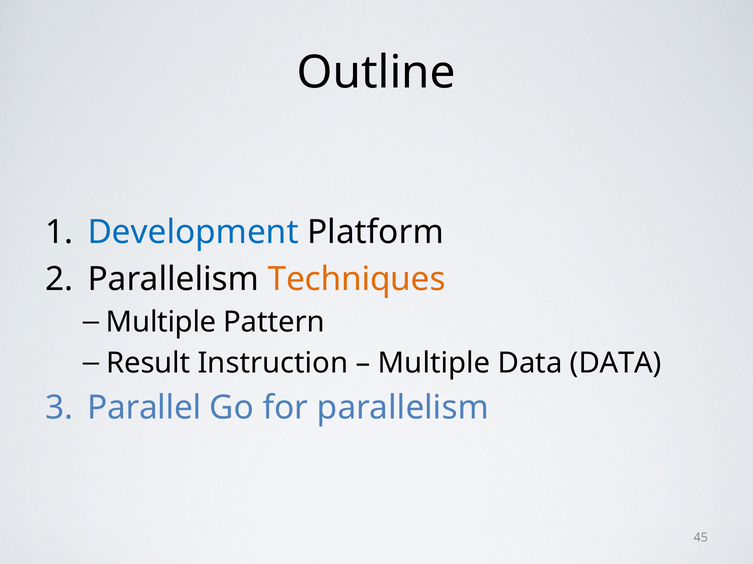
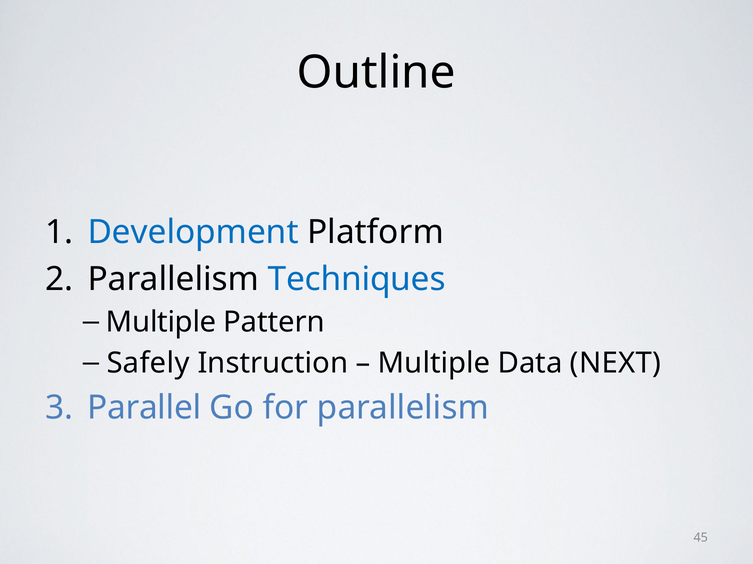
Techniques colour: orange -> blue (357, 279)
Result: Result -> Safely (148, 364)
Data DATA: DATA -> NEXT (616, 364)
